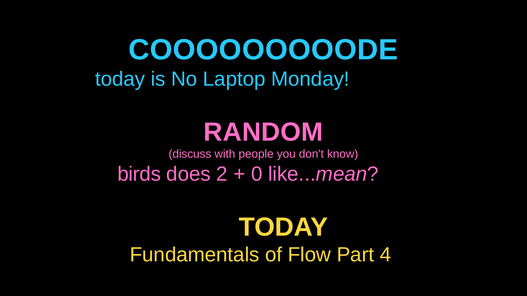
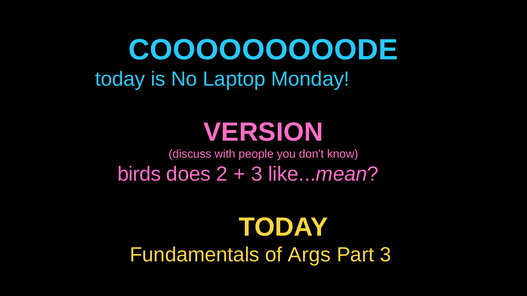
RANDOM: RANDOM -> VERSION (263, 132)
0: 0 -> 3 (257, 174)
Flow: Flow -> Args (309, 255)
Part 4: 4 -> 3 (386, 255)
